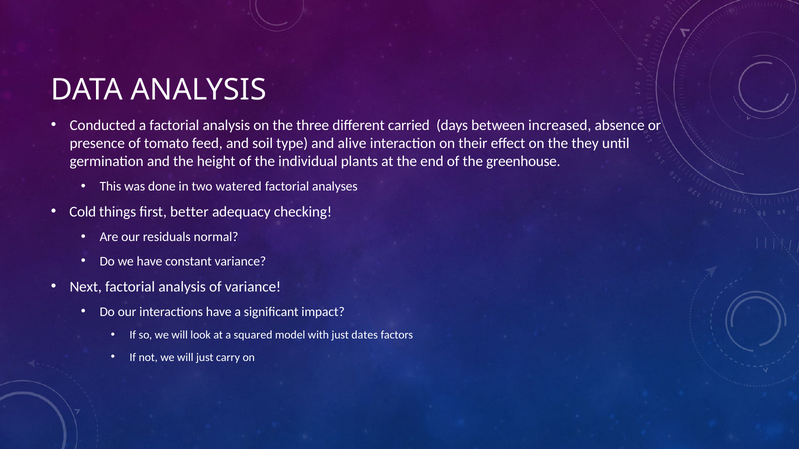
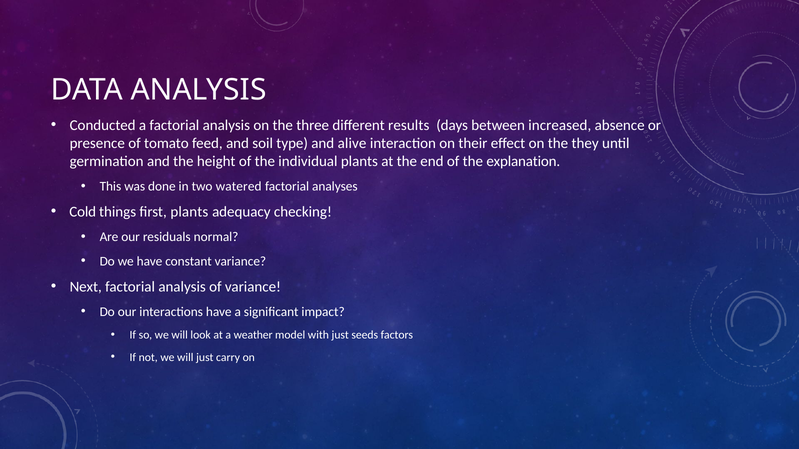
carried: carried -> results (409, 125)
greenhouse: greenhouse -> explanation (523, 161)
first better: better -> plants (189, 212)
squared: squared -> weather (253, 335)
dates: dates -> seeds (365, 335)
